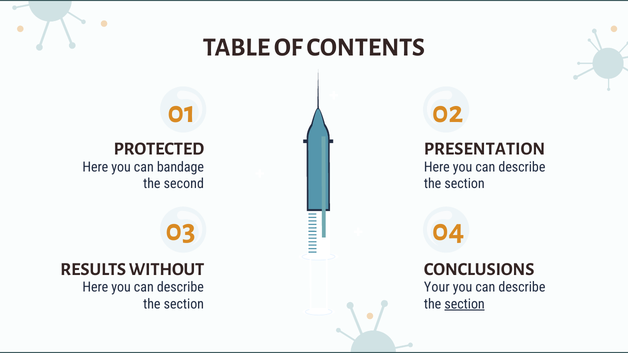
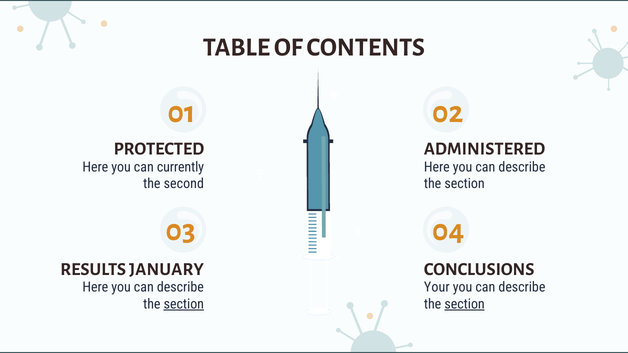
PRESENTATION: PRESENTATION -> ADMINISTERED (485, 149)
bandage: bandage -> currently (180, 167)
WITHOUT: WITHOUT -> JANUARY (166, 270)
section underline: none -> present (184, 304)
